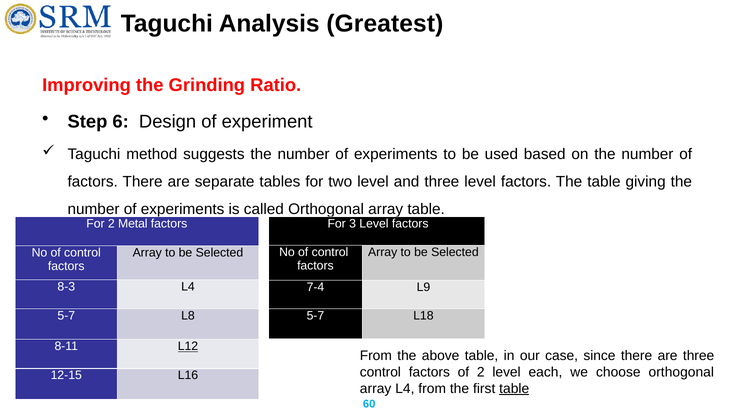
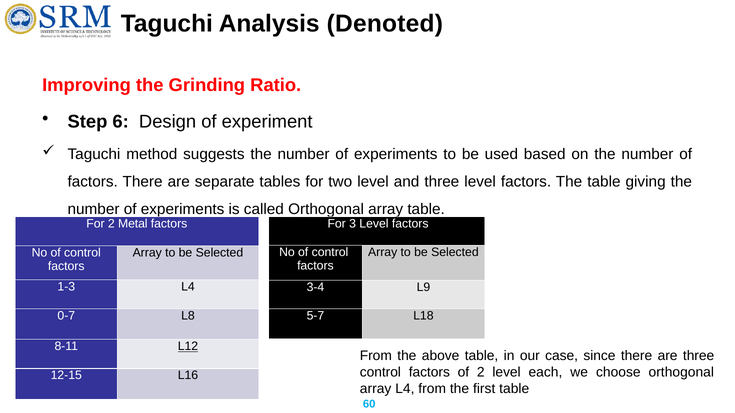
Greatest: Greatest -> Denoted (385, 24)
8-3: 8-3 -> 1-3 (66, 287)
7-4: 7-4 -> 3-4 (315, 288)
5-7: 5-7 -> 0-7 (66, 316)
table underline: present -> none (514, 389)
